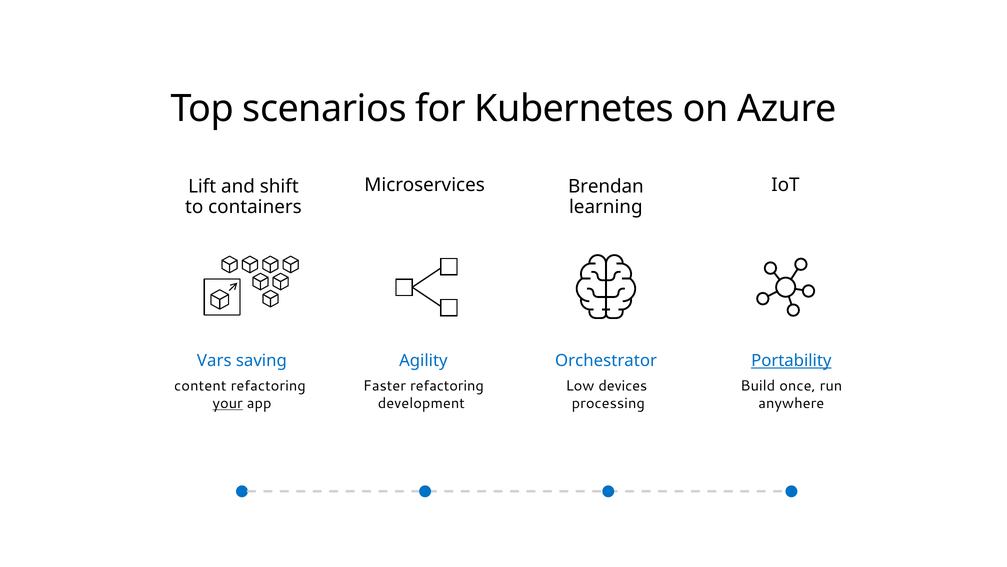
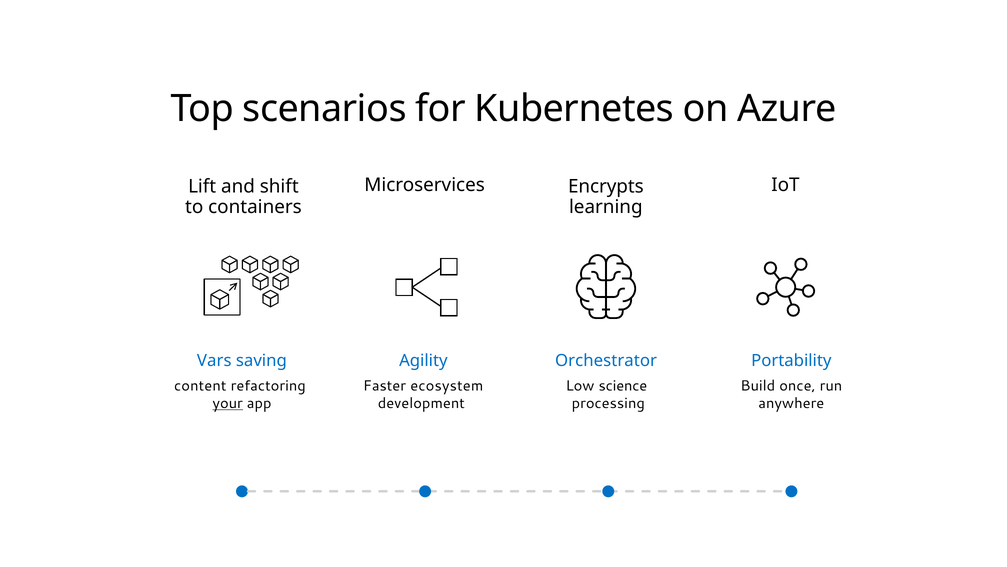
Brendan: Brendan -> Encrypts (606, 186)
Portability underline: present -> none (791, 360)
Faster refactoring: refactoring -> ecosystem (447, 385)
devices: devices -> science (623, 385)
